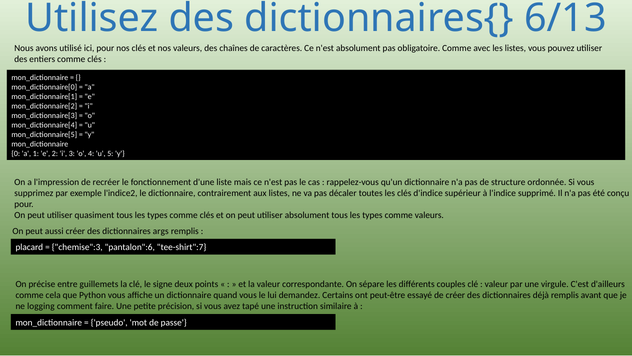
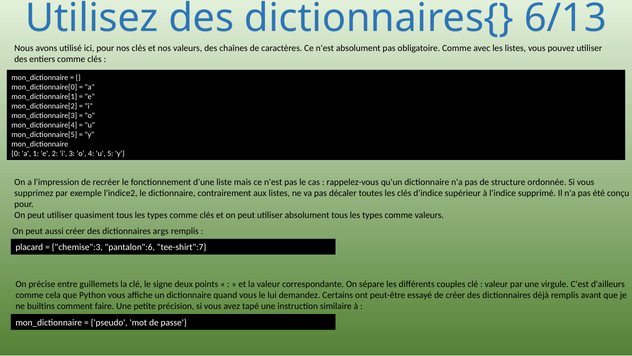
logging: logging -> builtins (41, 306)
